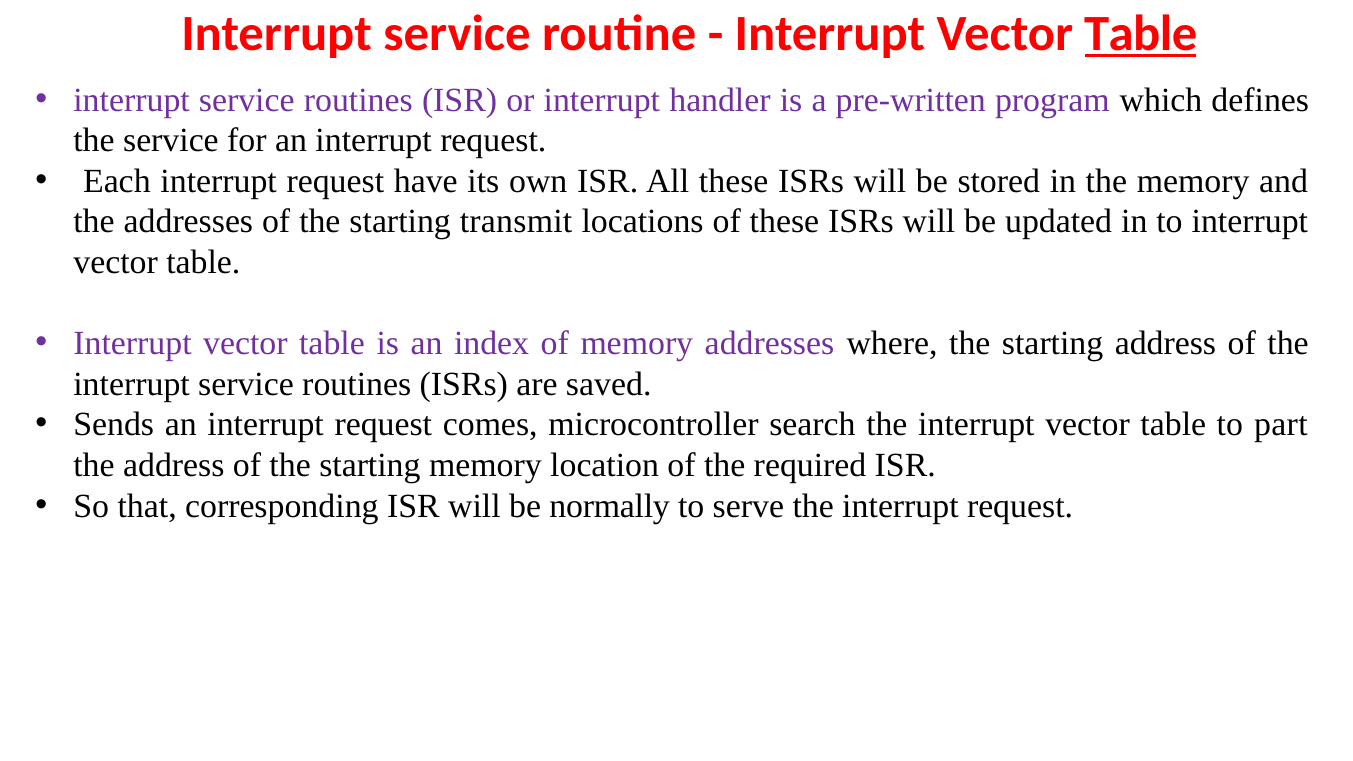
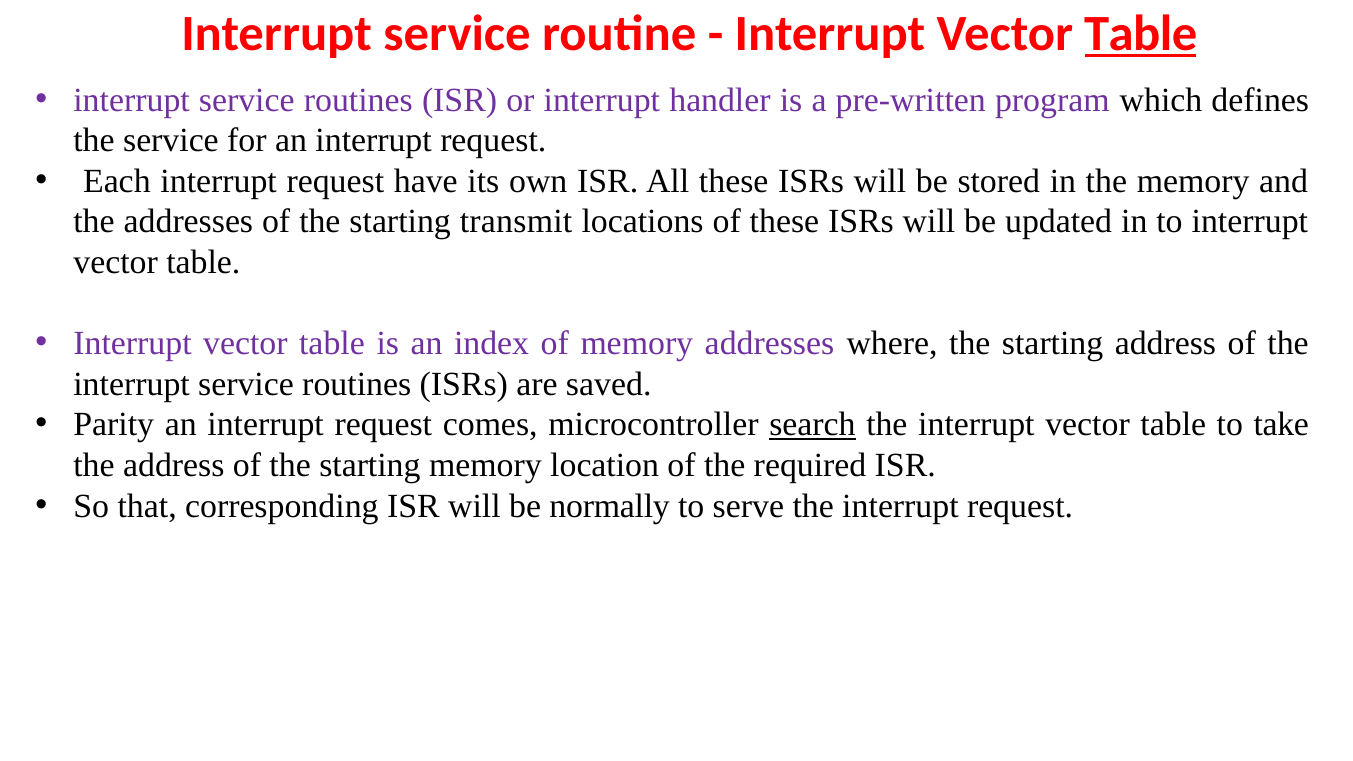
Sends: Sends -> Parity (114, 425)
search underline: none -> present (812, 425)
part: part -> take (1281, 425)
